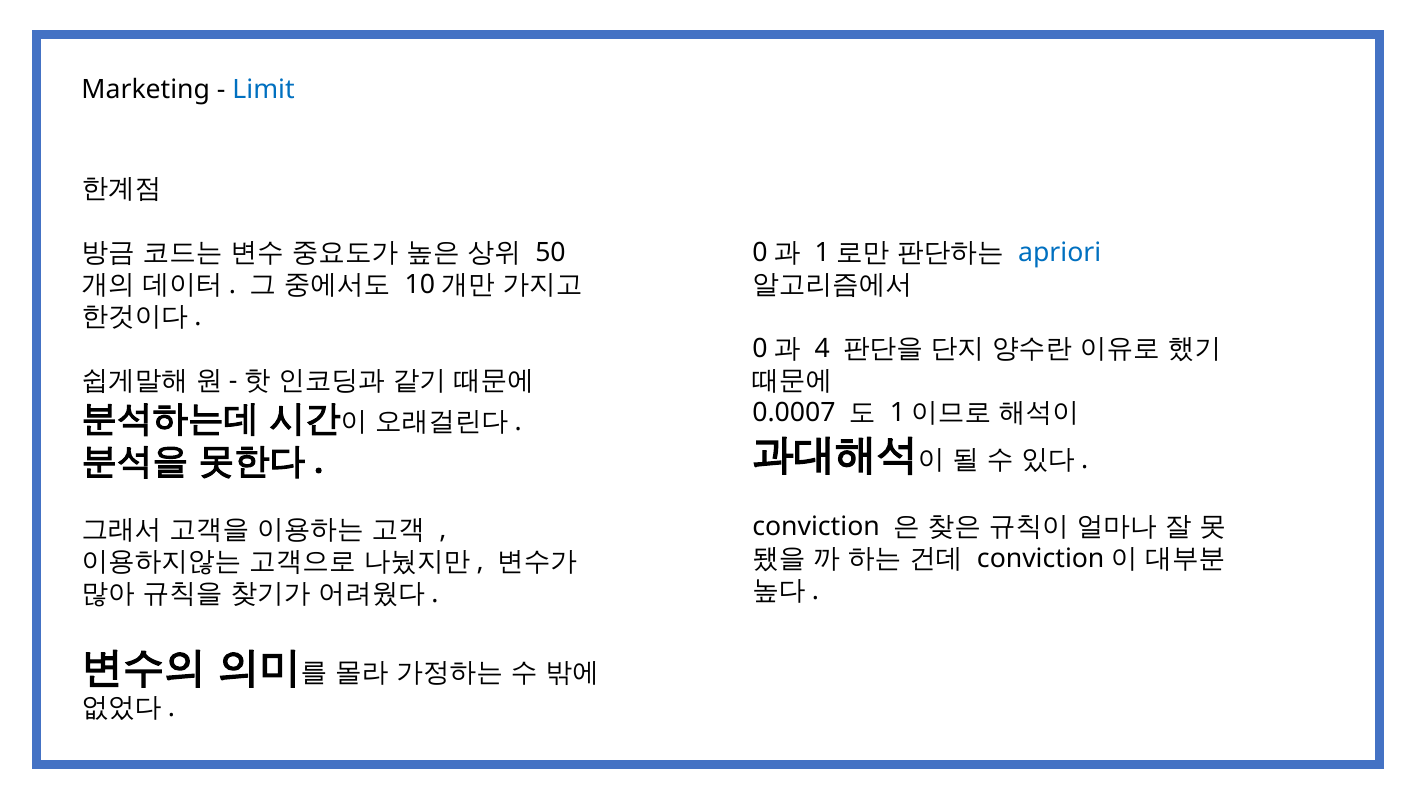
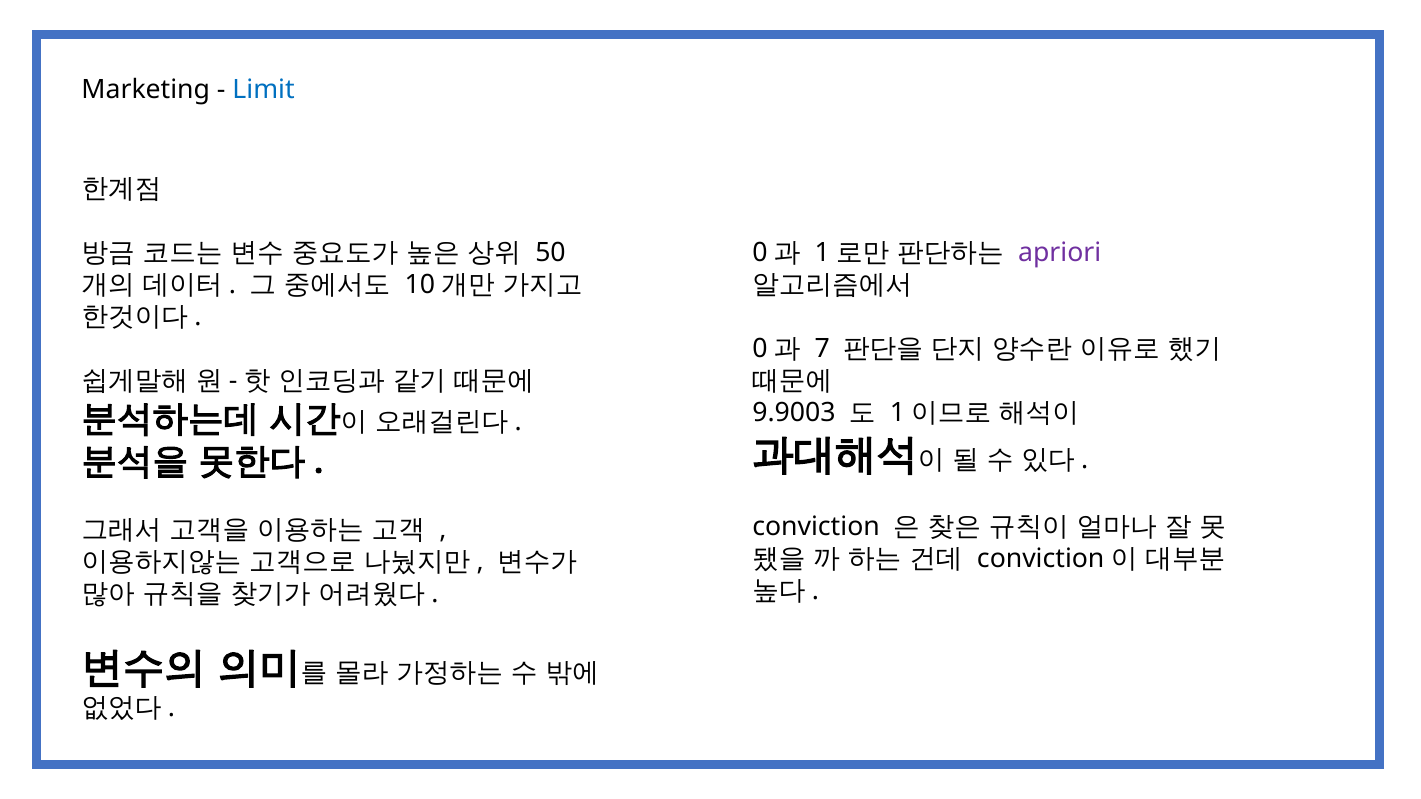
apriori colour: blue -> purple (1060, 253)
4: 4 -> 7 (822, 349)
0.0007: 0.0007 -> 9.9003 (794, 413)
